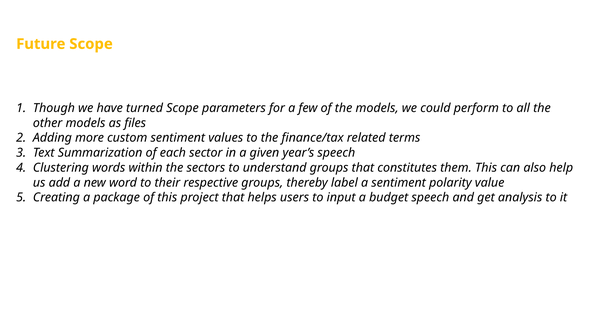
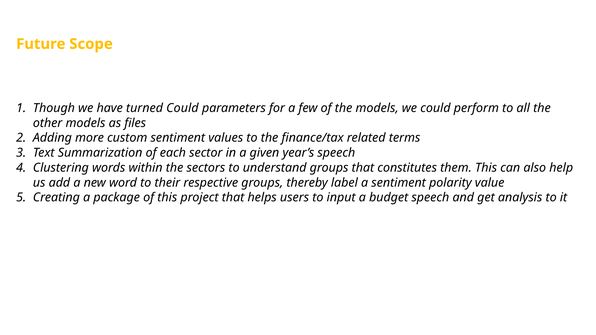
turned Scope: Scope -> Could (182, 108)
